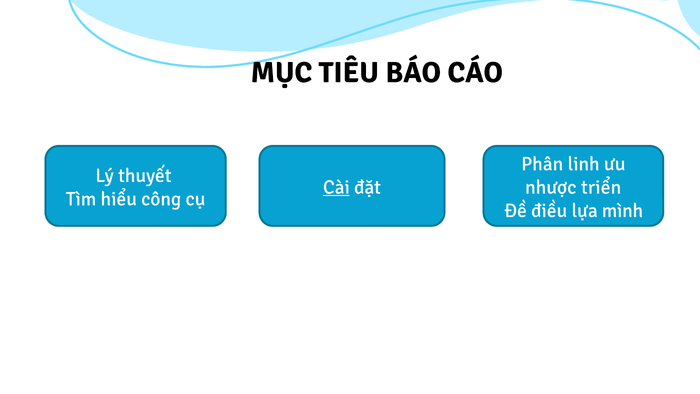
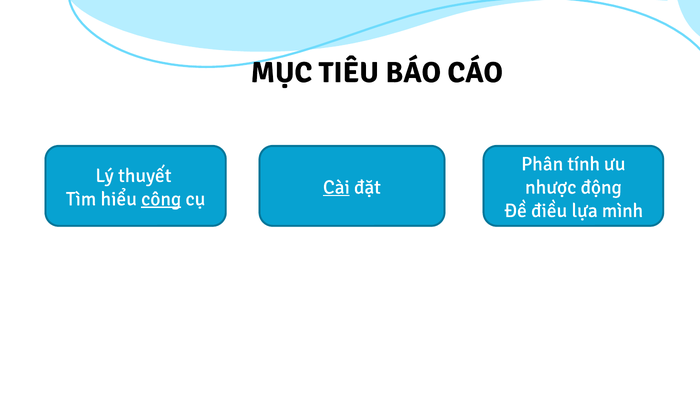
linh: linh -> tính (584, 164)
triển: triển -> động (601, 187)
công underline: none -> present (161, 199)
